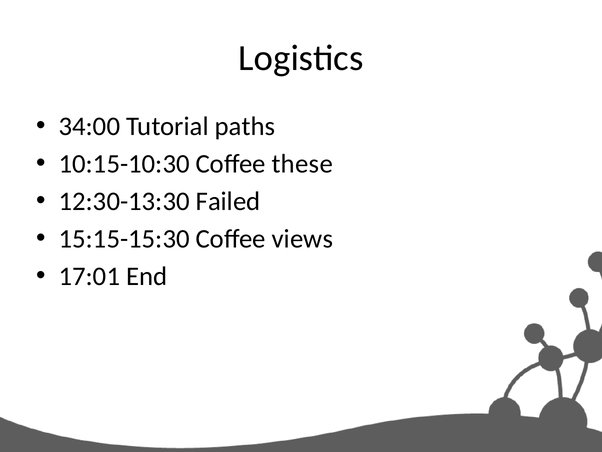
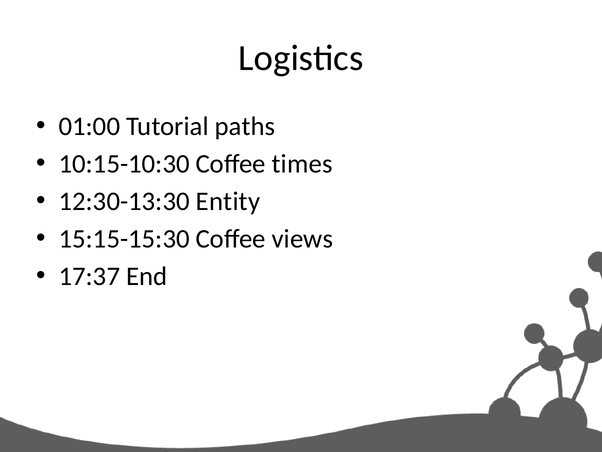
34:00: 34:00 -> 01:00 (89, 126)
these: these -> times (302, 164)
Failed: Failed -> Entity (228, 201)
17:01: 17:01 -> 17:37 (89, 276)
